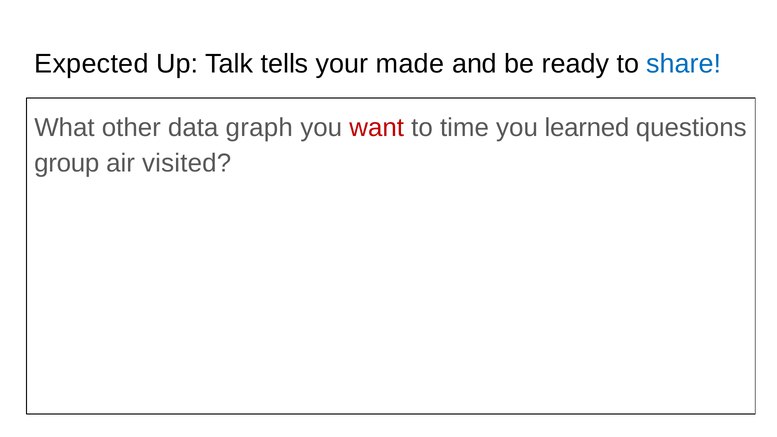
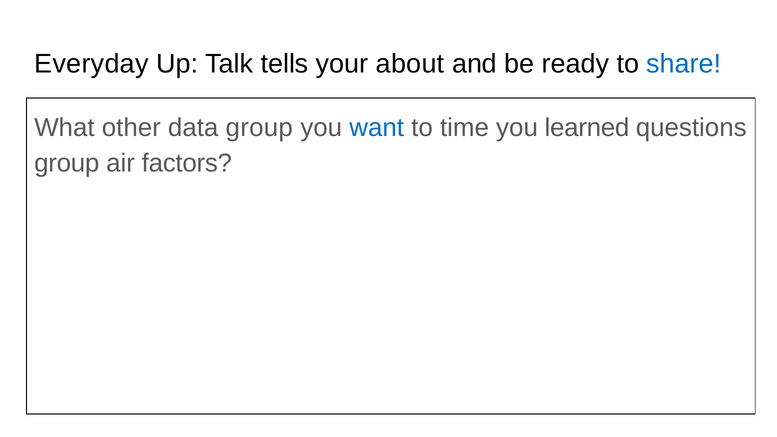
Expected: Expected -> Everyday (91, 64)
made: made -> about (410, 64)
data graph: graph -> group (259, 128)
want colour: red -> blue (377, 128)
visited: visited -> factors (187, 163)
